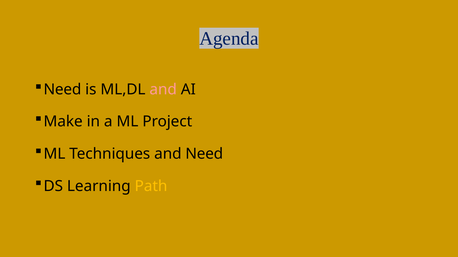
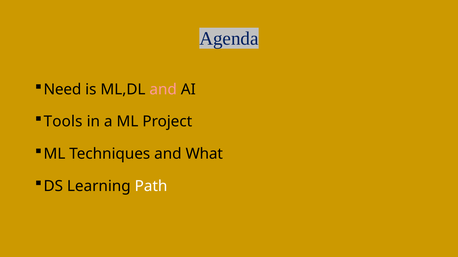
Make: Make -> Tools (63, 122)
and Need: Need -> What (204, 154)
Path colour: yellow -> white (151, 186)
